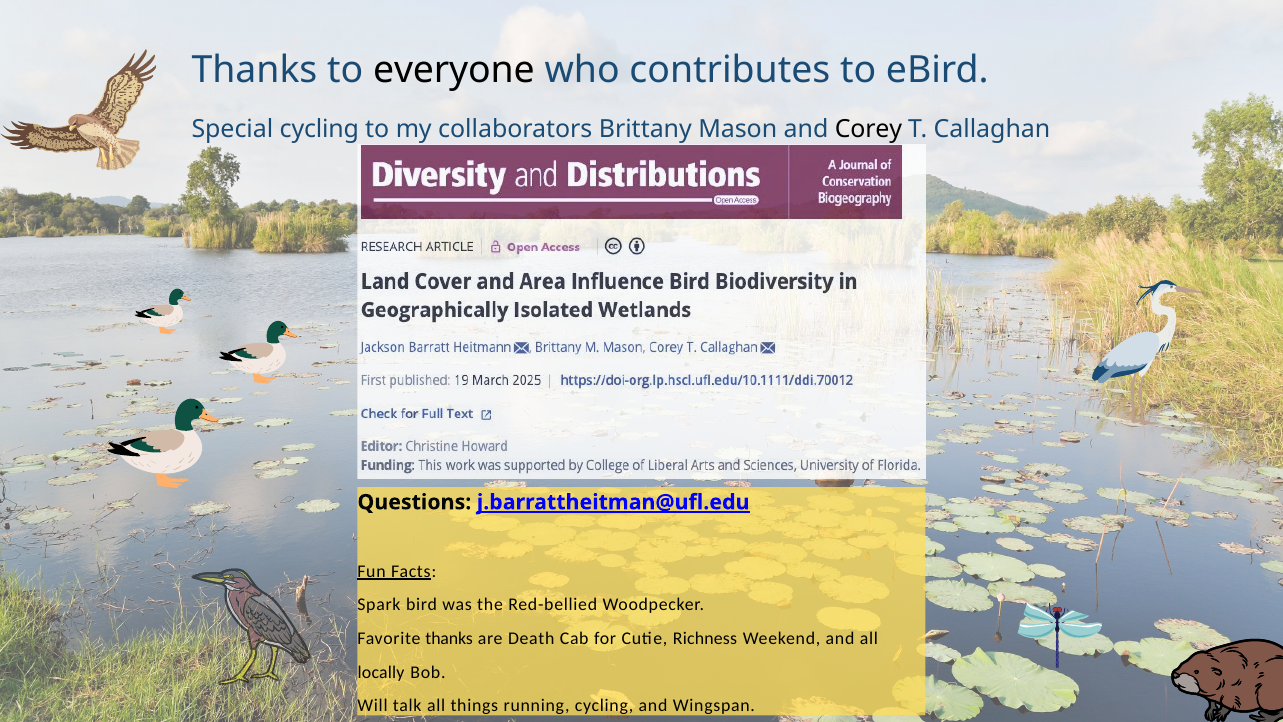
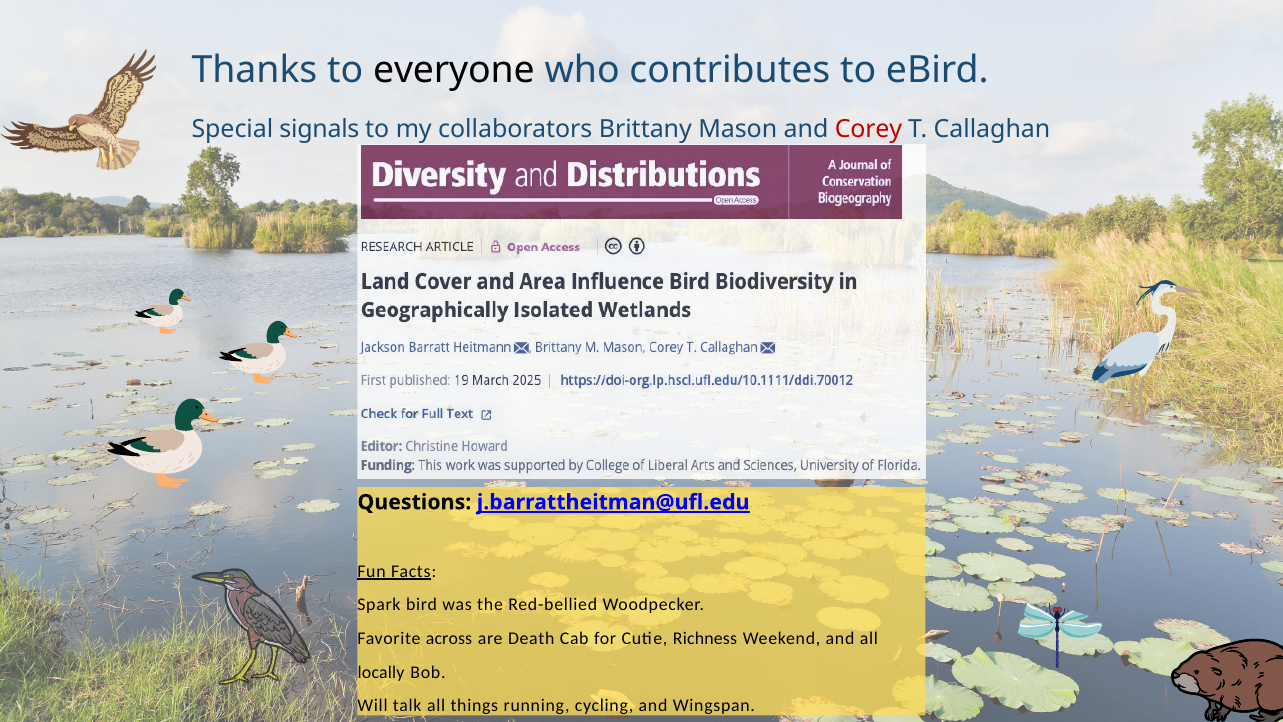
Special cycling: cycling -> signals (319, 129)
Corey colour: black -> red (868, 129)
Favorite thanks: thanks -> across (449, 638)
